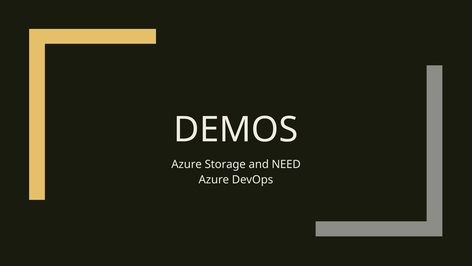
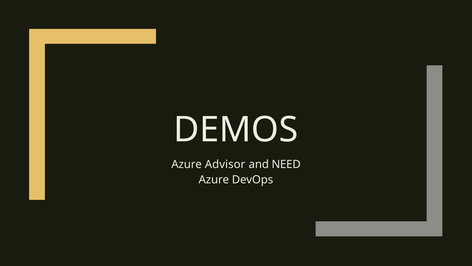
Storage: Storage -> Advisor (225, 164)
